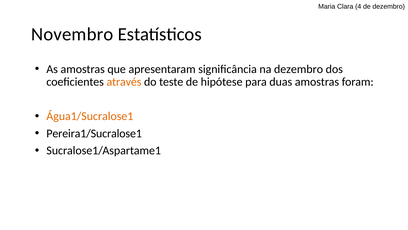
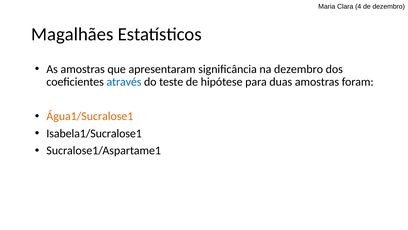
Novembro: Novembro -> Magalhães (72, 34)
através colour: orange -> blue (124, 82)
Pereira1/Sucralose1: Pereira1/Sucralose1 -> Isabela1/Sucralose1 (94, 133)
